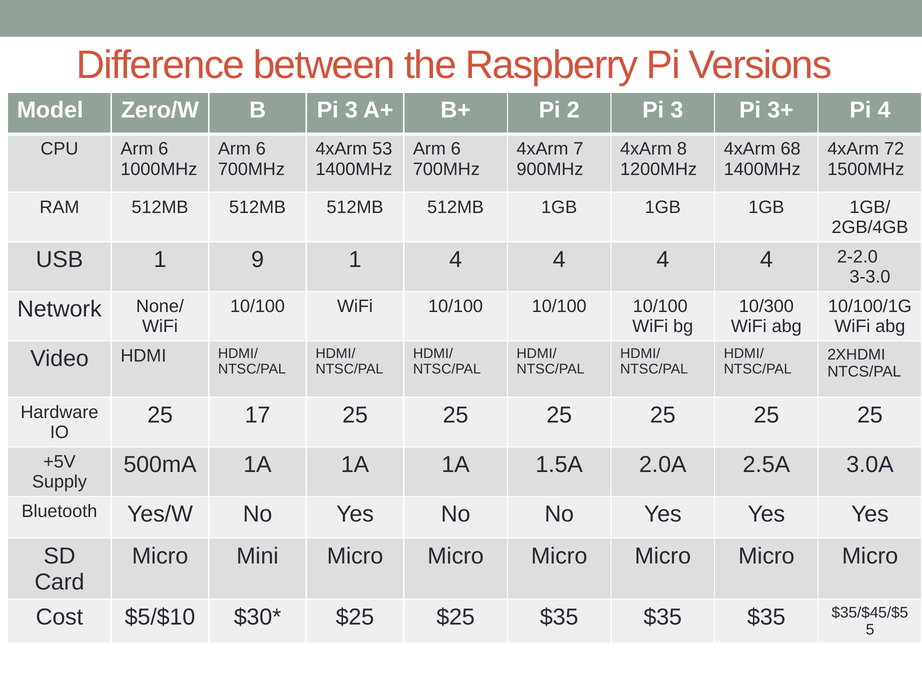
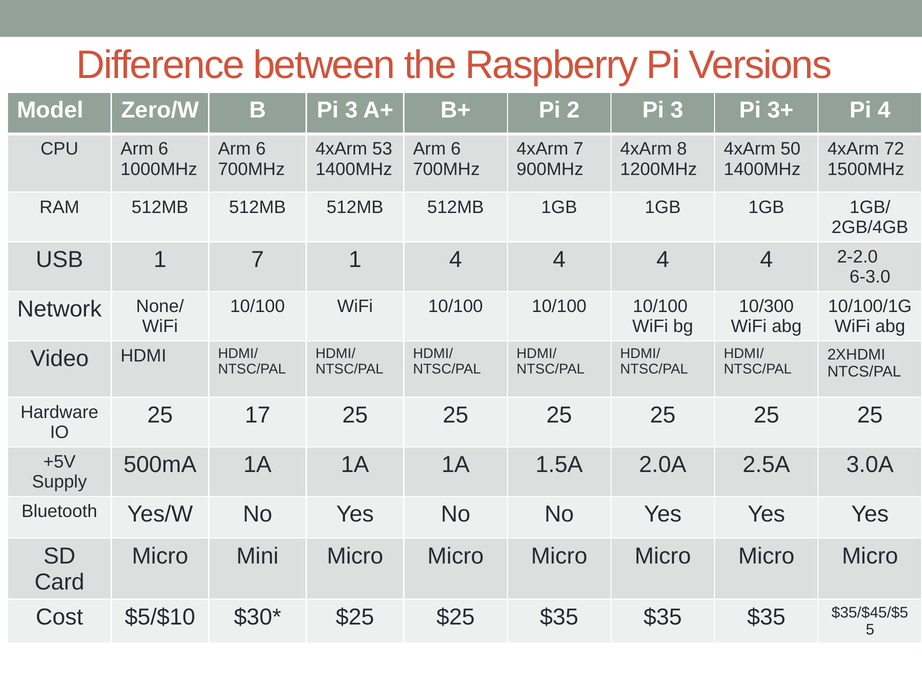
68: 68 -> 50 (791, 149)
1 9: 9 -> 7 (258, 259)
3-3.0: 3-3.0 -> 6-3.0 (870, 277)
